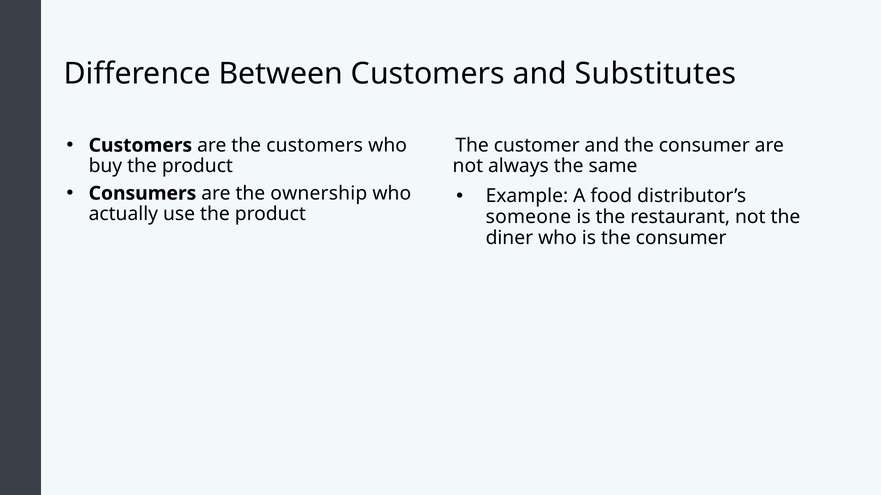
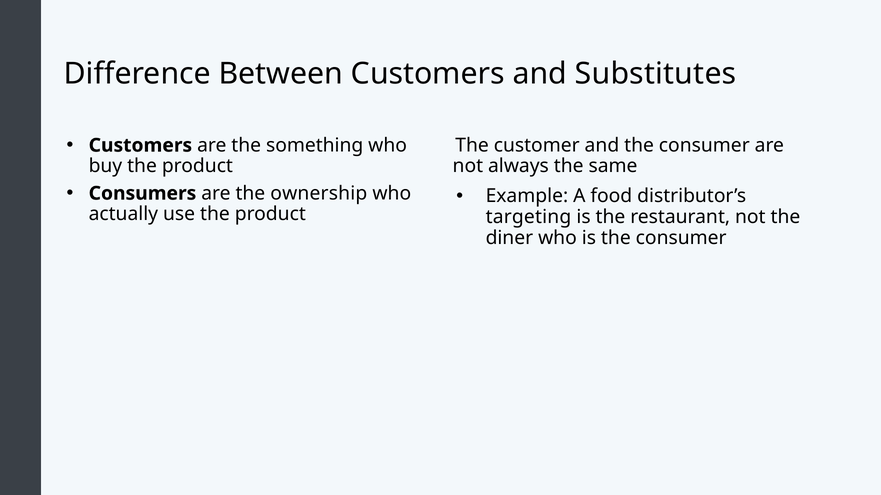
the customers: customers -> something (315, 146)
someone: someone -> targeting (528, 217)
